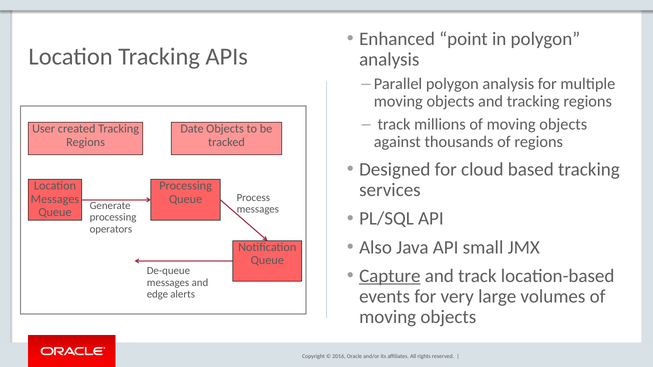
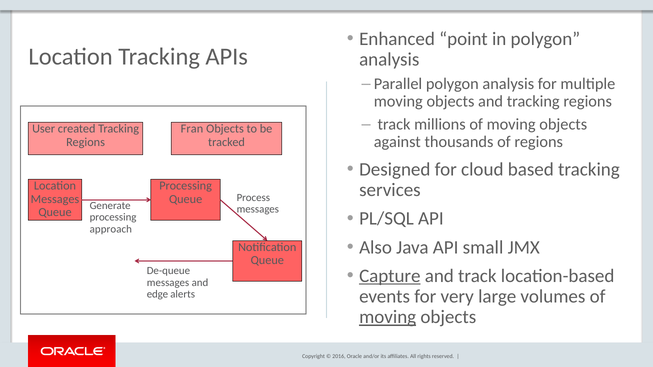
Date: Date -> Fran (192, 129)
operators: operators -> approach (111, 229)
moving underline: none -> present (388, 317)
